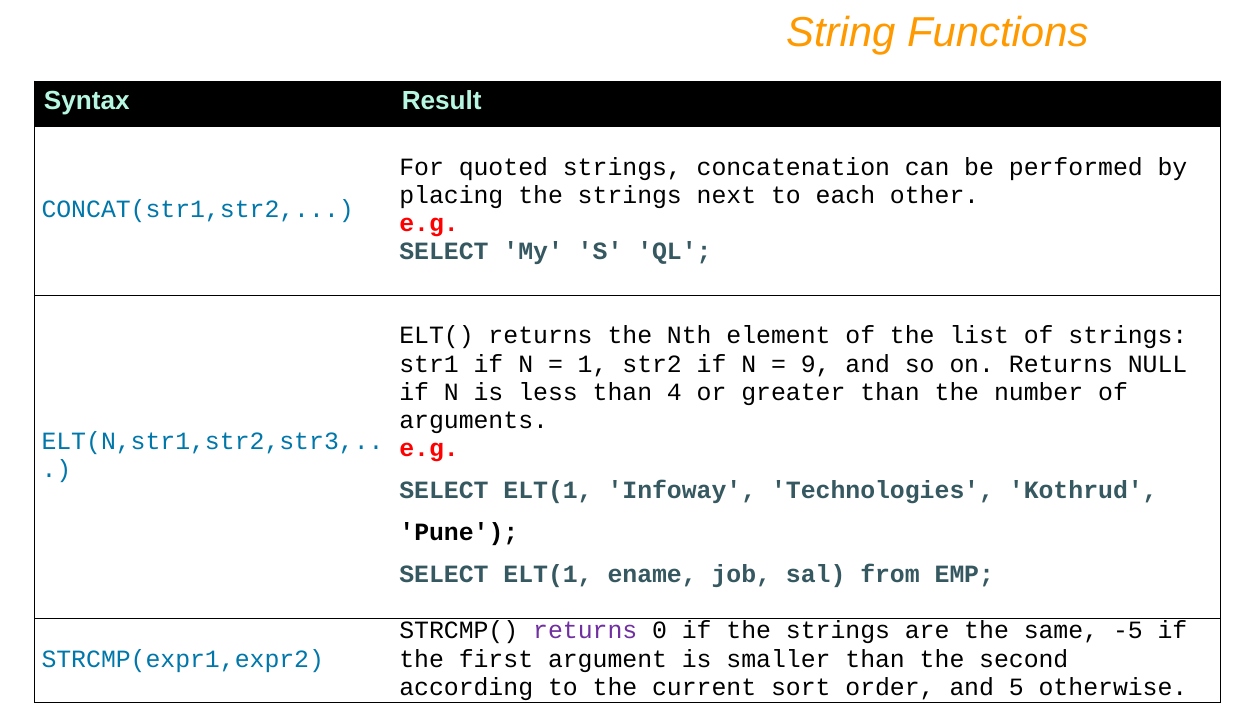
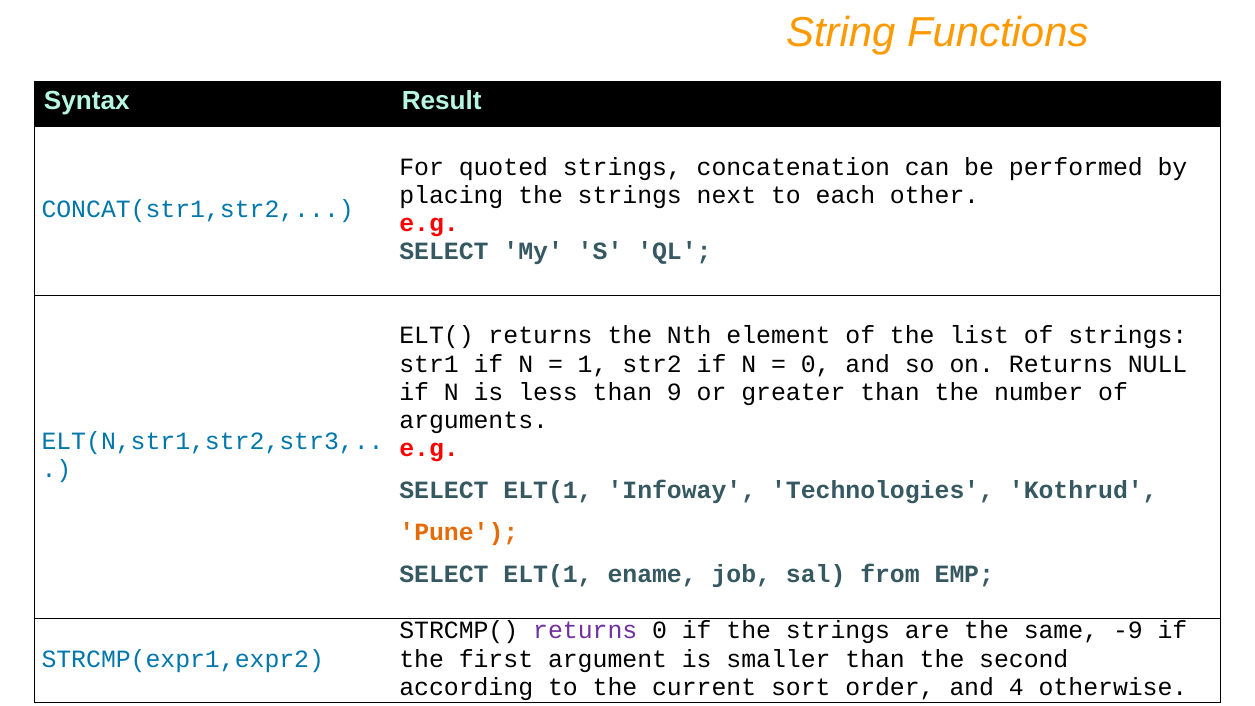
9: 9 -> 0 (816, 364)
4: 4 -> 9 (674, 392)
Pune colour: black -> orange (459, 532)
-5: -5 -> -9 (1128, 631)
5: 5 -> 4 (1016, 687)
